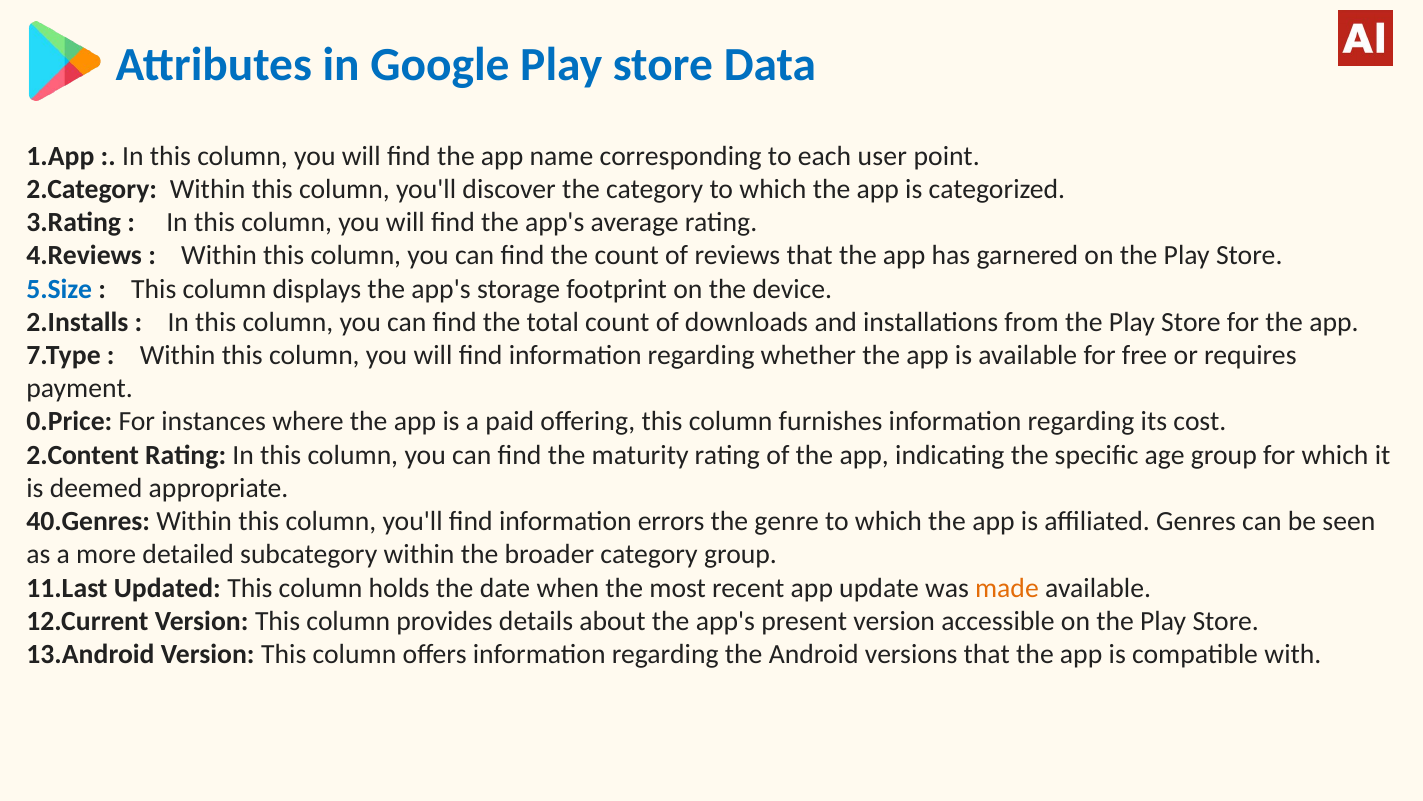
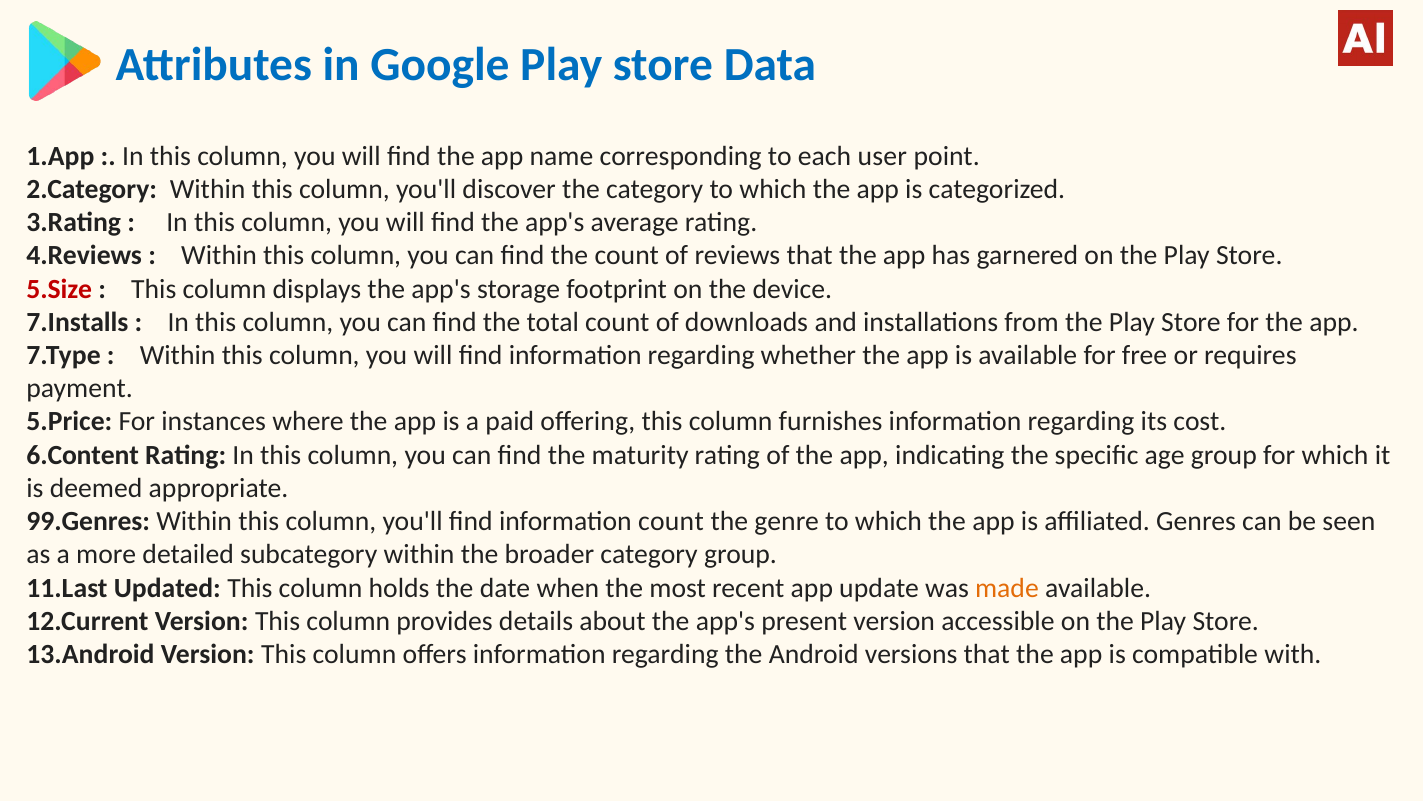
5.Size colour: blue -> red (59, 289)
2.Installs: 2.Installs -> 7.Installs (77, 322)
0.Price: 0.Price -> 5.Price (69, 422)
2.Content: 2.Content -> 6.Content (83, 455)
40.Genres: 40.Genres -> 99.Genres (88, 521)
information errors: errors -> count (671, 521)
